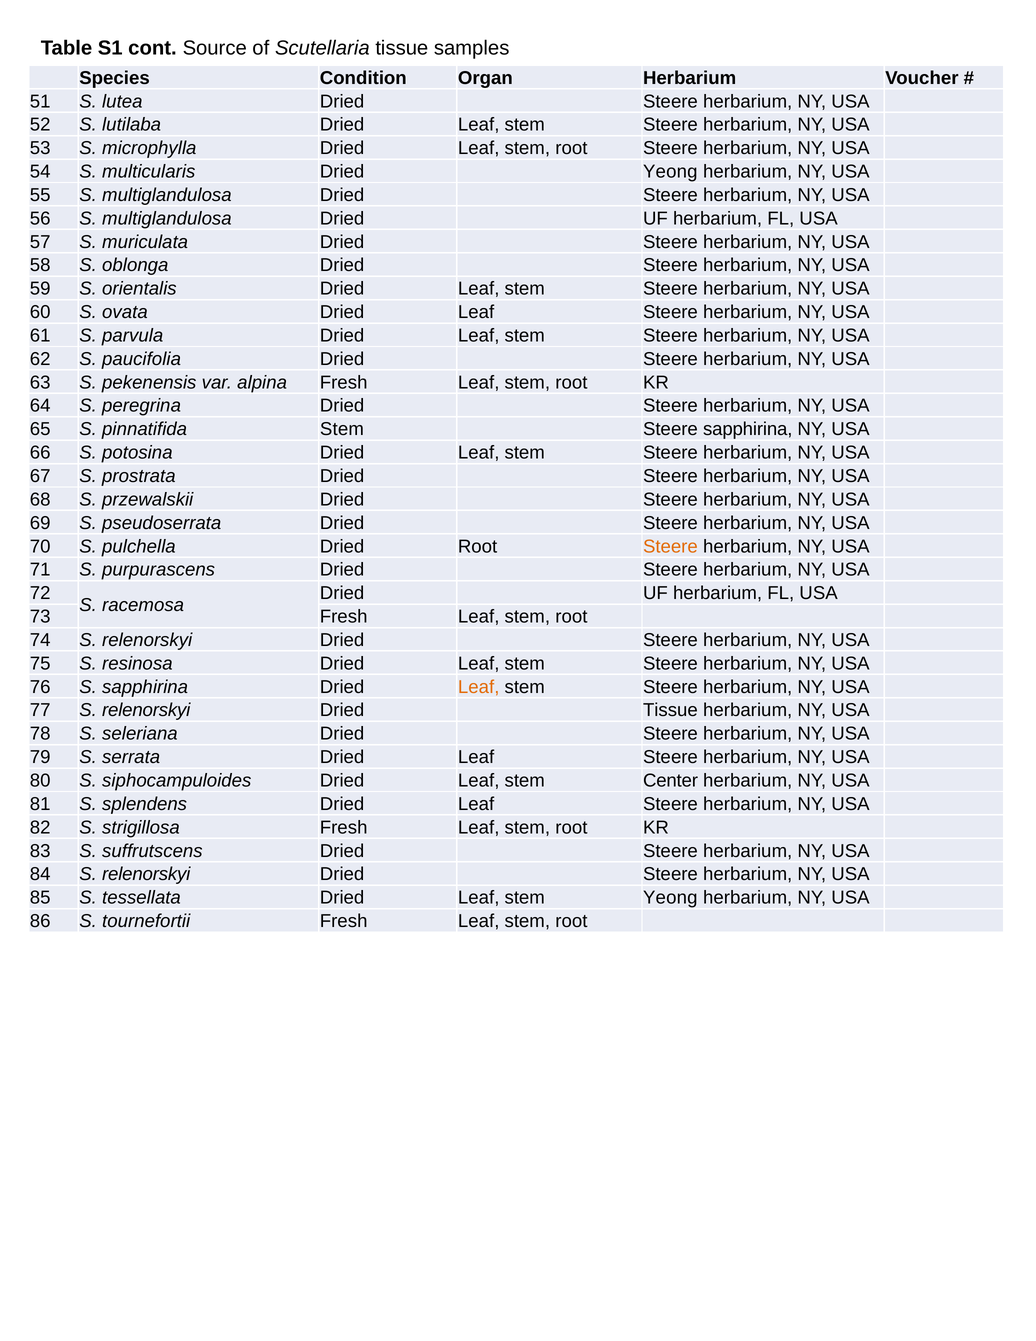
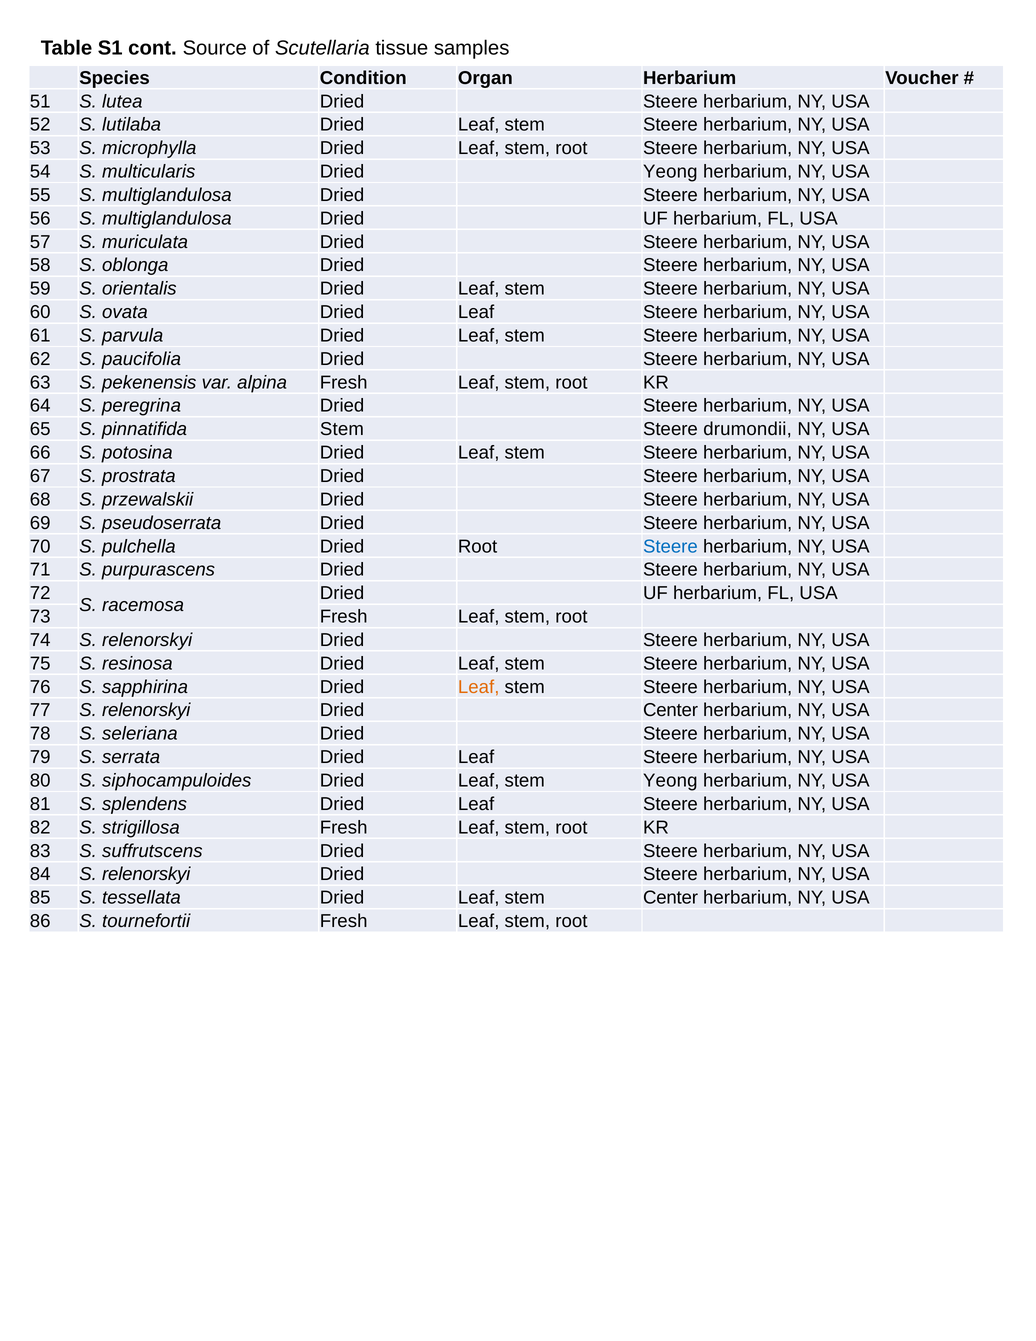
Steere sapphirina: sapphirina -> drumondii (748, 429)
Steere colour: orange -> blue (670, 546)
Dried Tissue: Tissue -> Center (670, 710)
stem Center: Center -> Yeong (670, 780)
stem Yeong: Yeong -> Center (670, 898)
